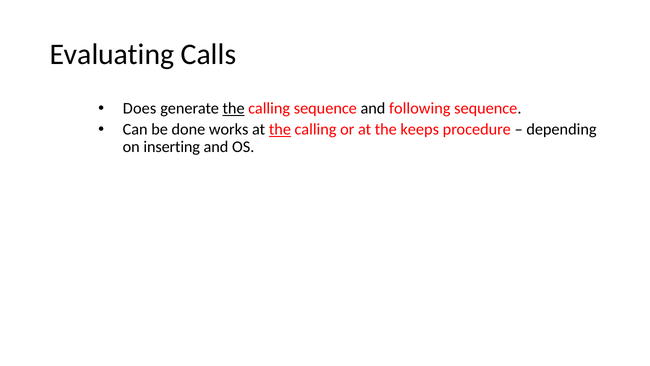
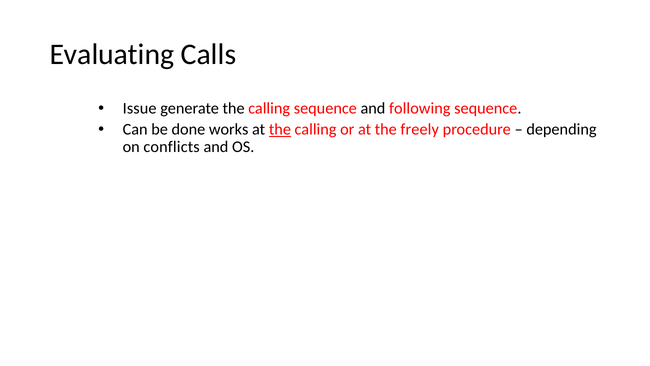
Does: Does -> Issue (140, 108)
the underline: present -> none (234, 108)
keeps: keeps -> freely (420, 129)
inserting: inserting -> conflicts (172, 147)
